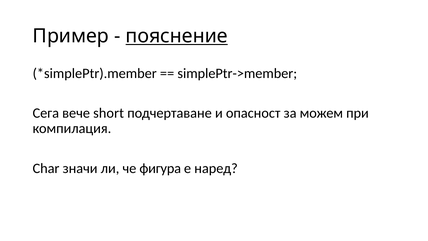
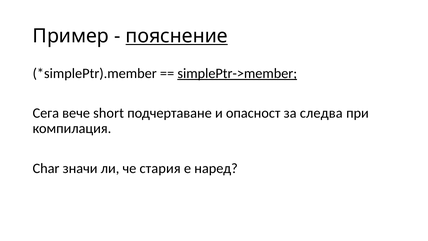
simplePtr->member underline: none -> present (237, 73)
можем: можем -> следва (321, 113)
фигура: фигура -> стария (160, 168)
